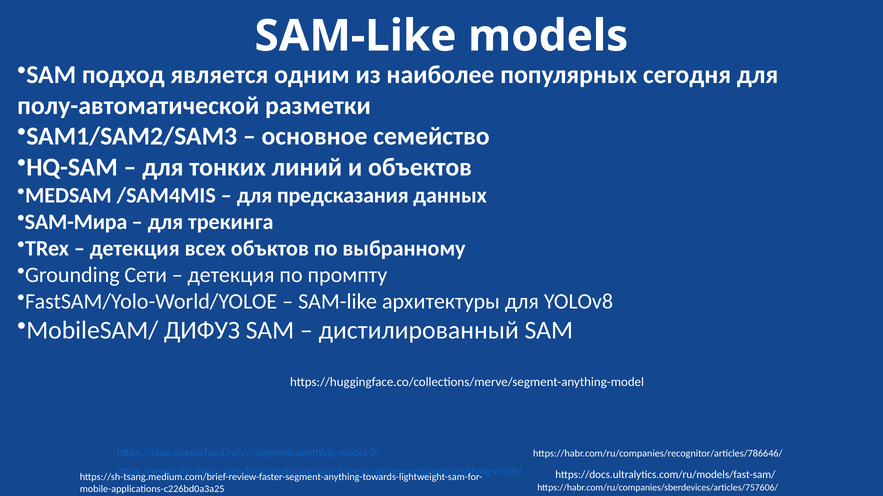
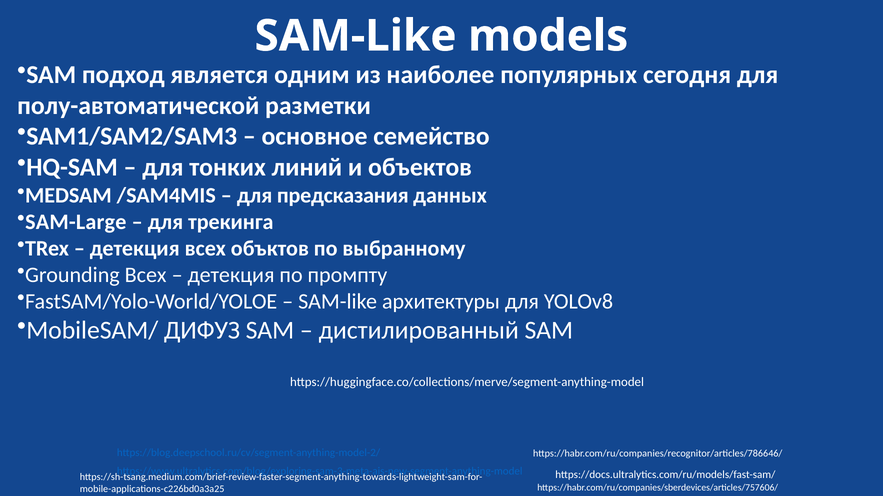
SAM-Мира: SAM-Мира -> SAM-Large (76, 222)
Grounding Сети: Сети -> Всех (146, 275)
